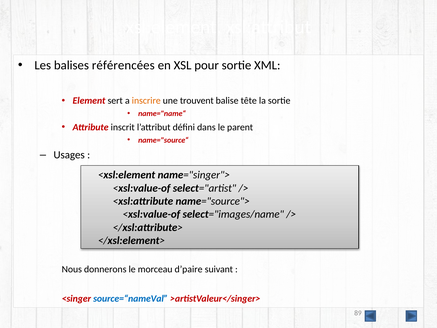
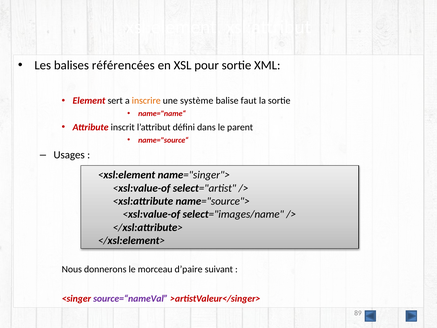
trouvent: trouvent -> système (197, 101)
tête: tête -> faut (249, 101)
source=“nameVal colour: blue -> purple (131, 298)
